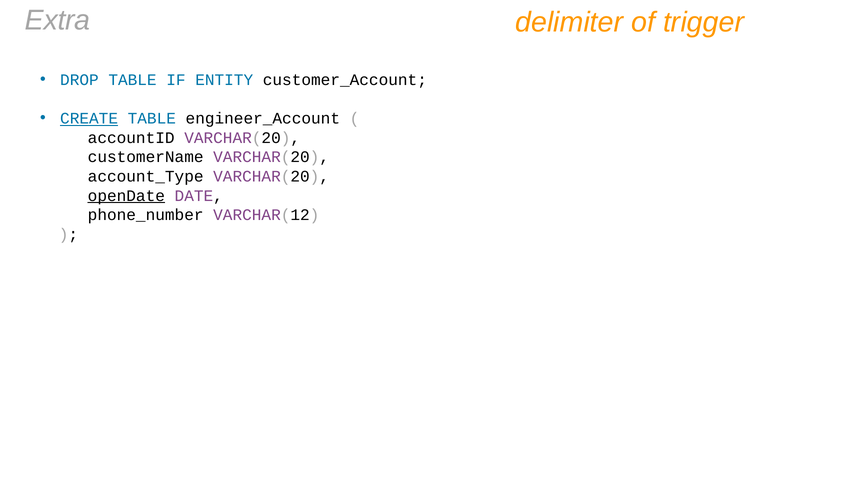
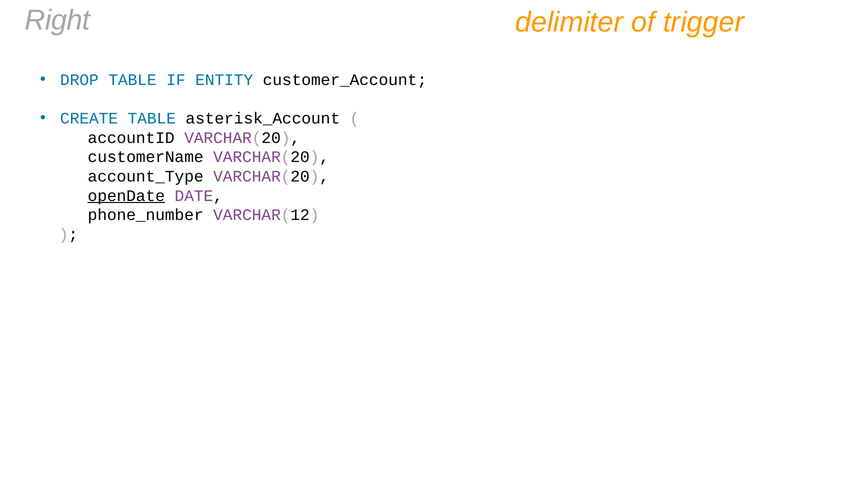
Extra: Extra -> Right (58, 20)
CREATE underline: present -> none (89, 118)
engineer_Account: engineer_Account -> asterisk_Account (263, 118)
